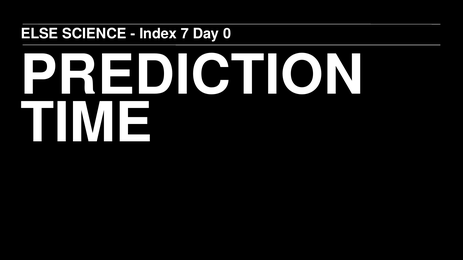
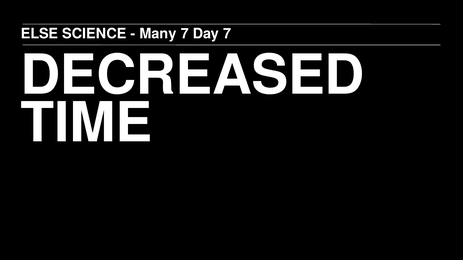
Index: Index -> Many (158, 34)
Day 0: 0 -> 7 (227, 34)
PREDICTION: PREDICTION -> DECREASED (192, 76)
